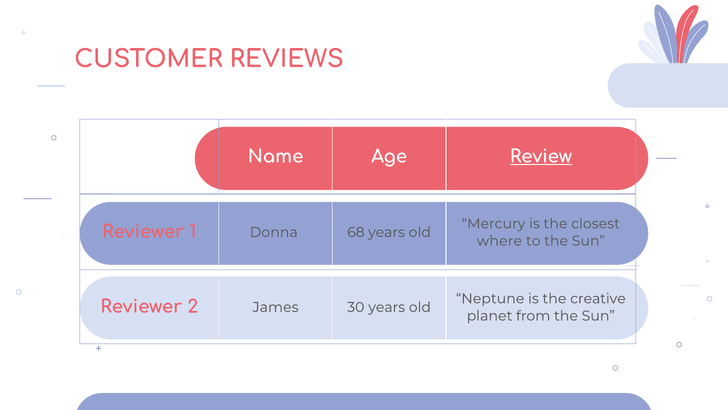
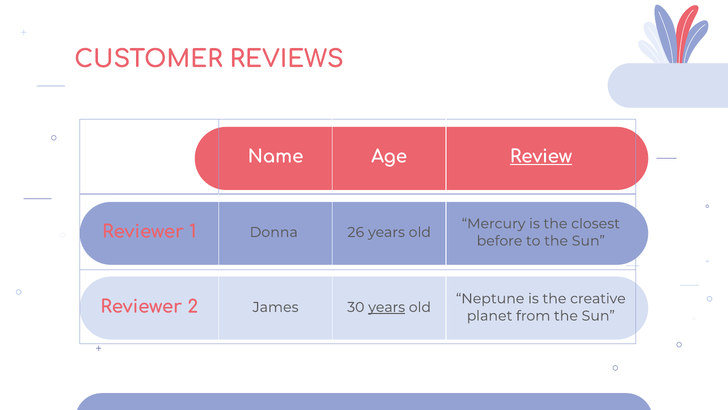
68: 68 -> 26 (356, 232)
where: where -> before (500, 241)
years underline: none -> present (387, 307)
